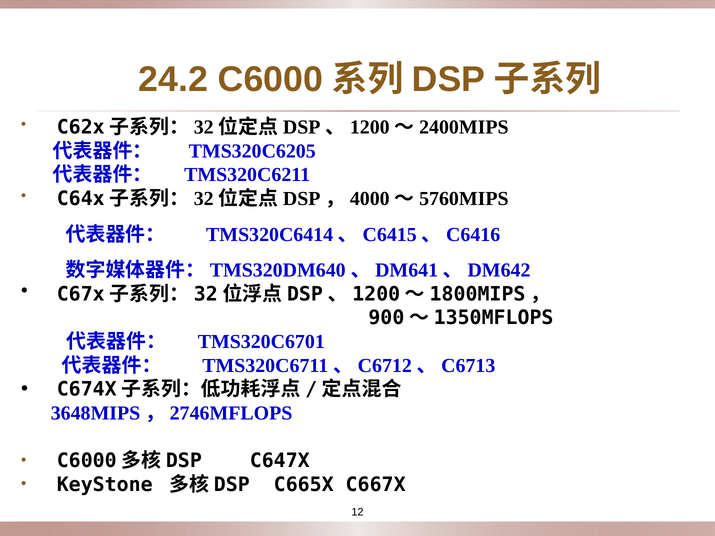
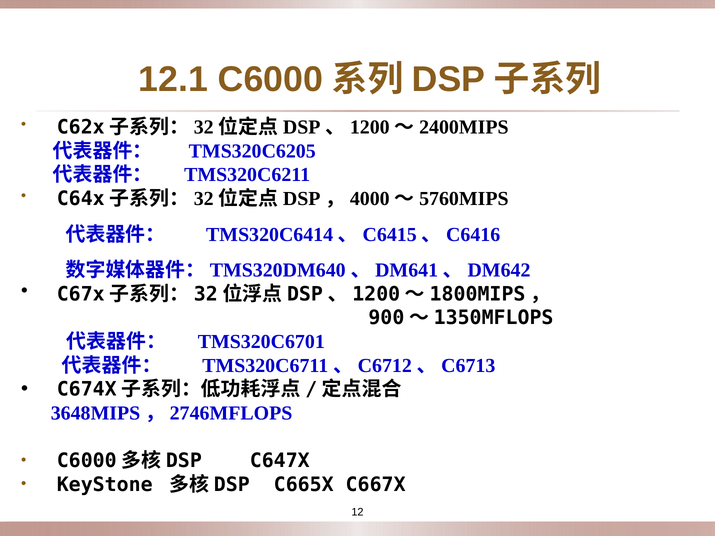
24.2: 24.2 -> 12.1 (173, 79)
